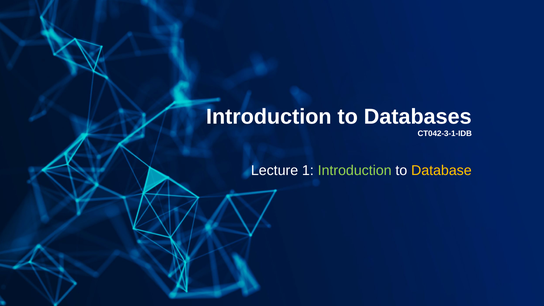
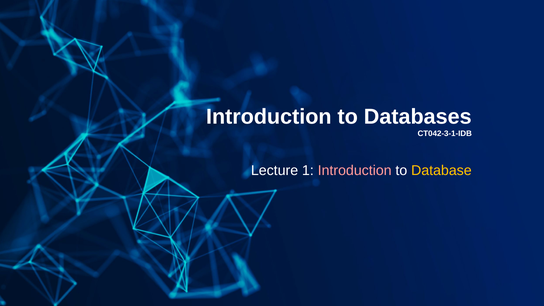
Introduction colour: light green -> pink (355, 171)
